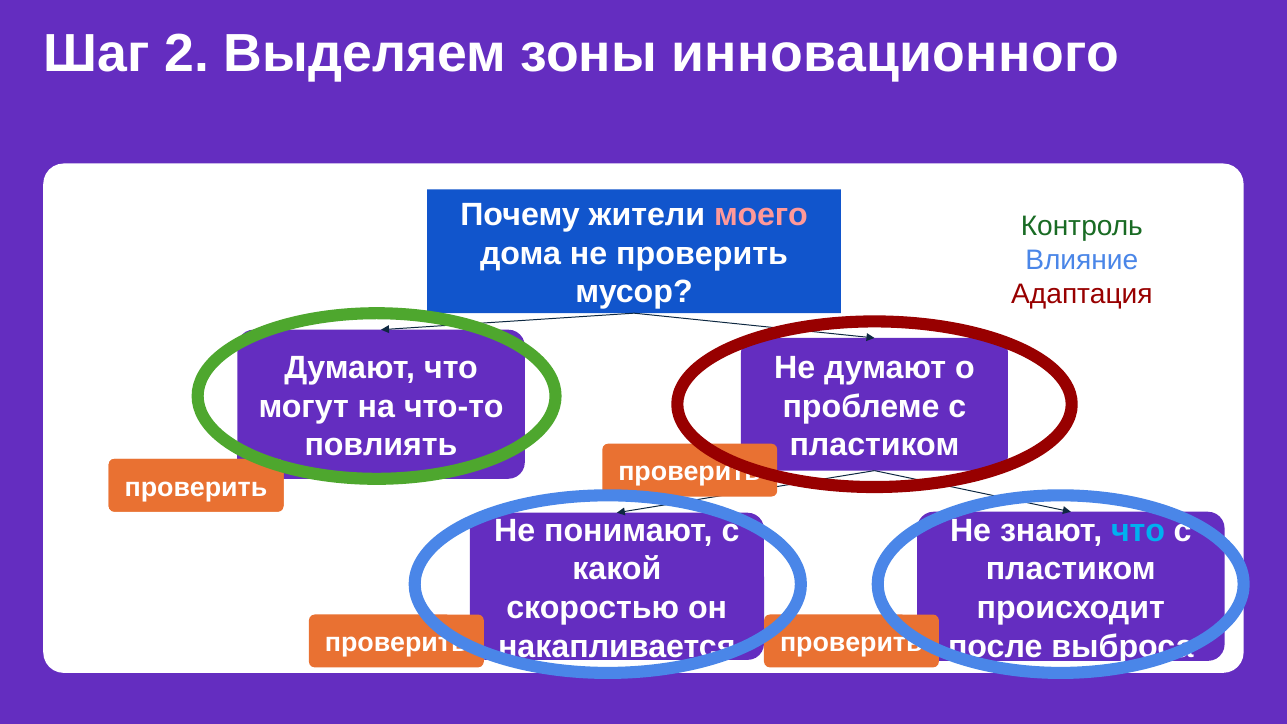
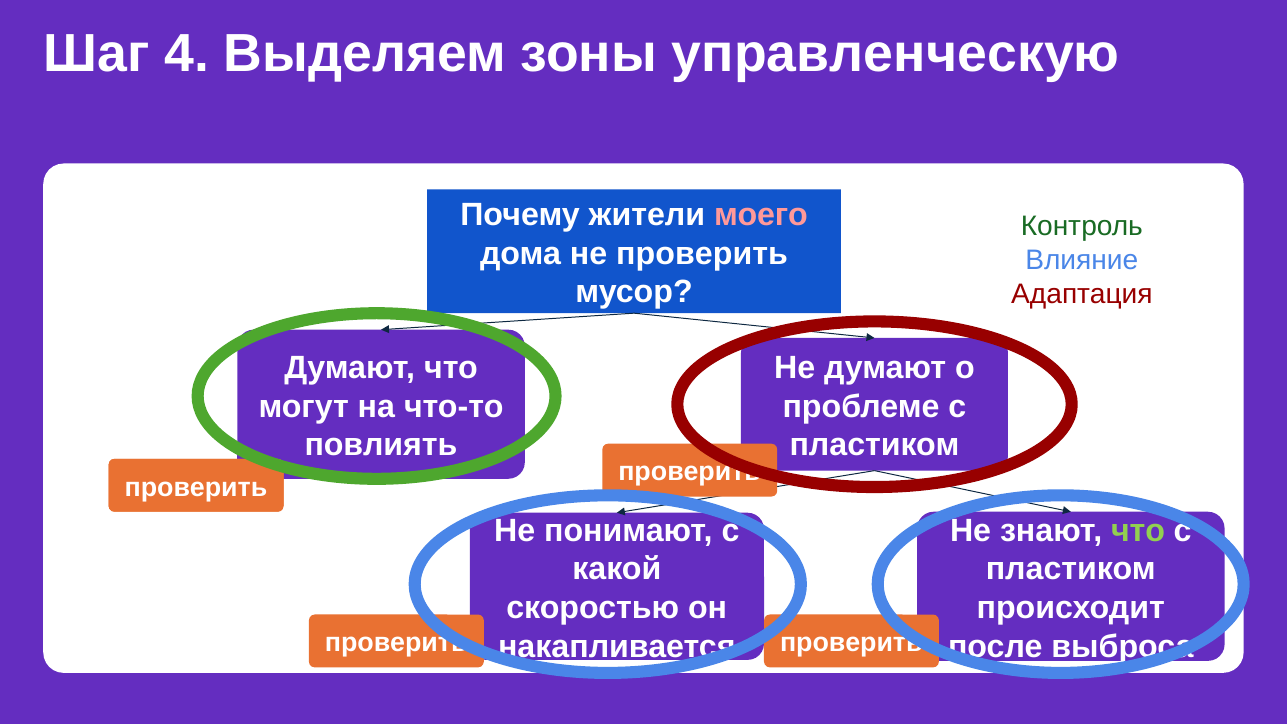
2: 2 -> 4 (187, 54)
инновационного: инновационного -> управленческую (896, 54)
что colour: light blue -> light green (1138, 531)
